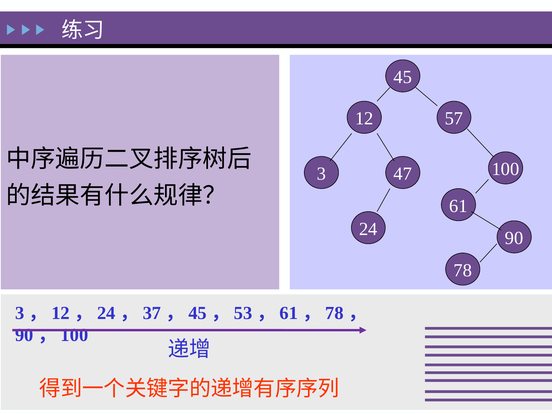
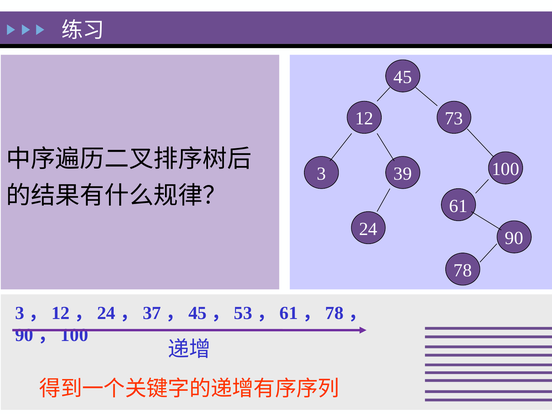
57: 57 -> 73 (454, 119)
47: 47 -> 39 (403, 174)
